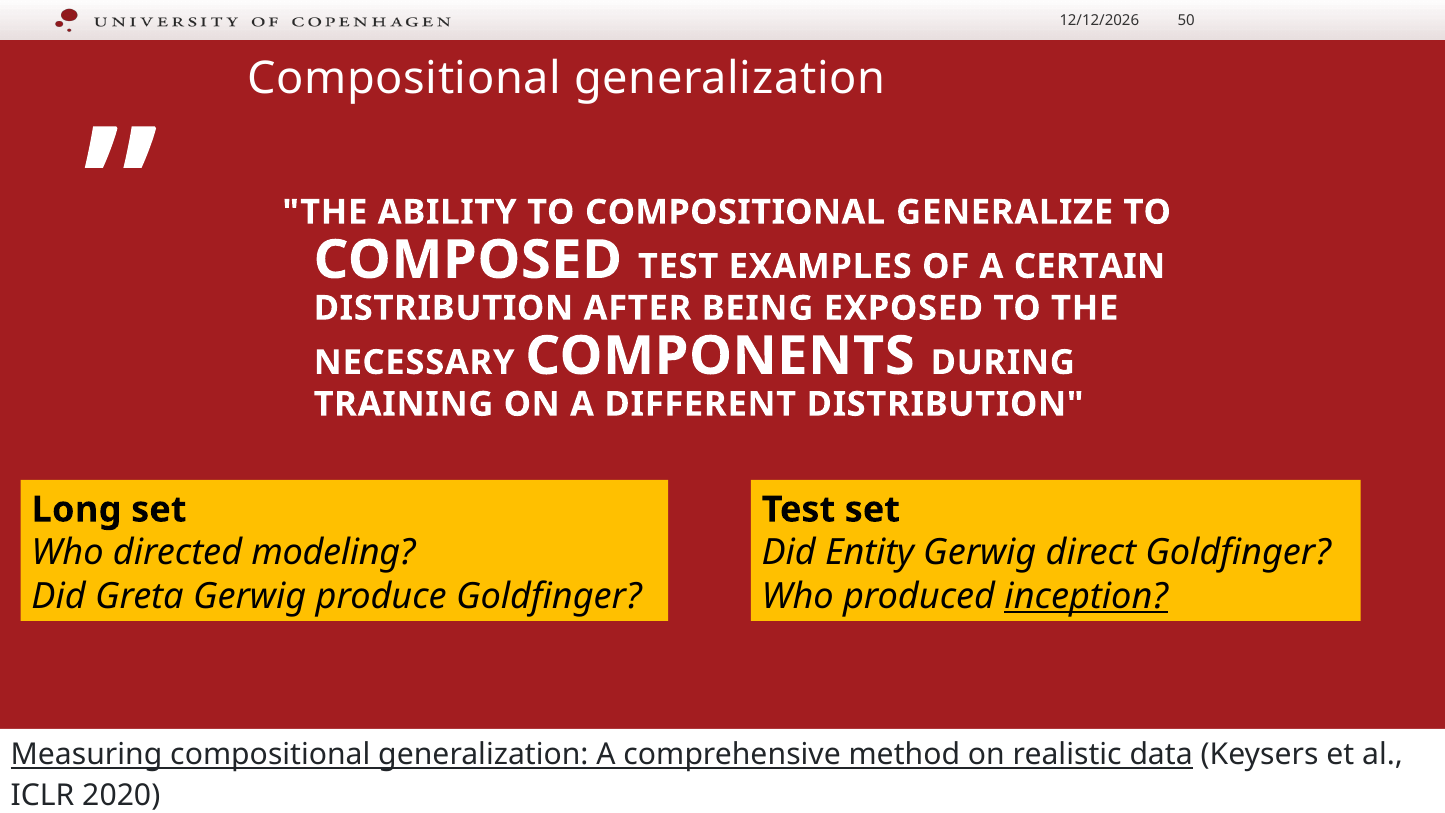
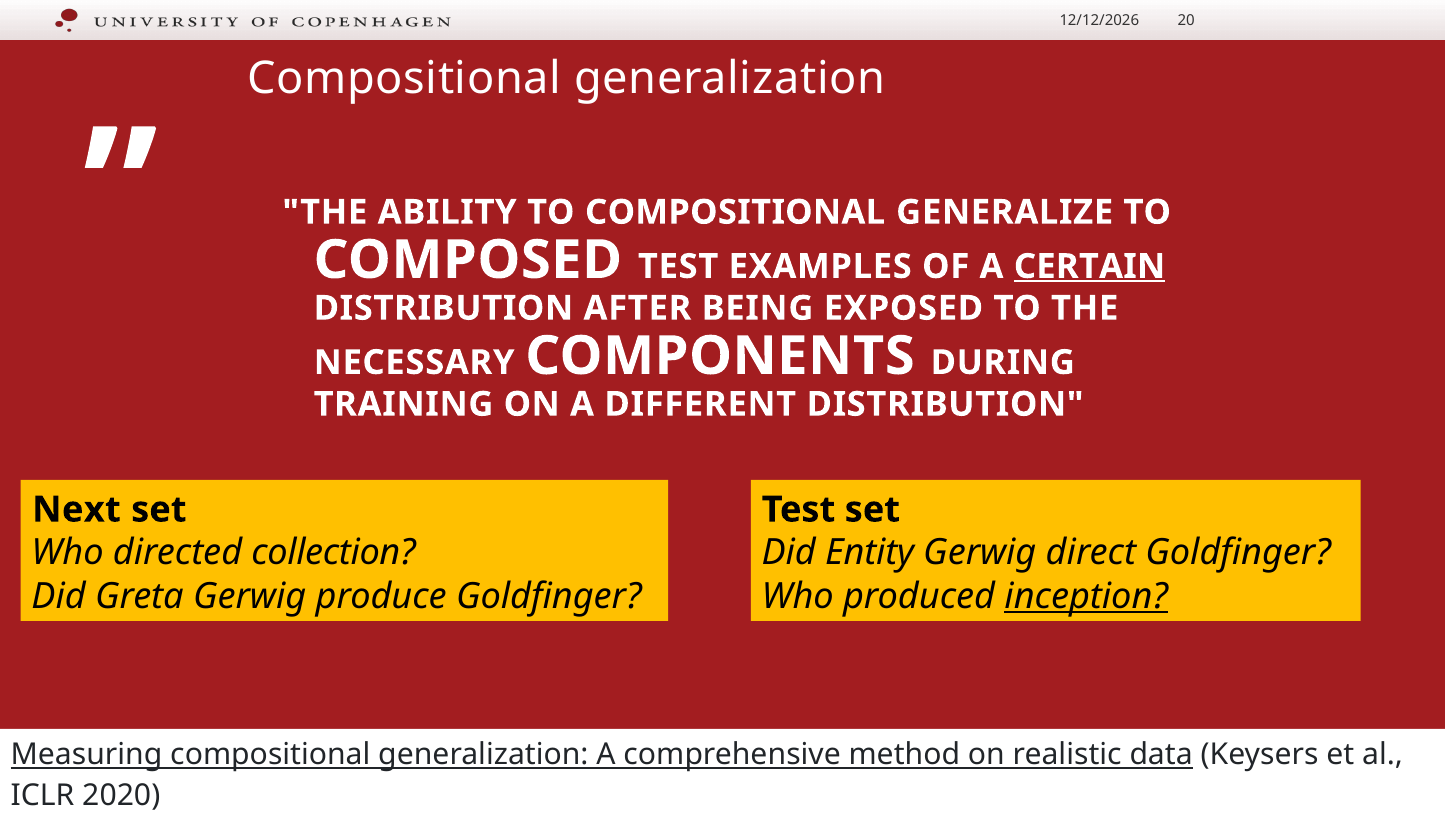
50: 50 -> 20 (1186, 21)
CERTAIN underline: none -> present (1090, 266)
Long: Long -> Next (76, 509)
modeling: modeling -> collection (333, 553)
